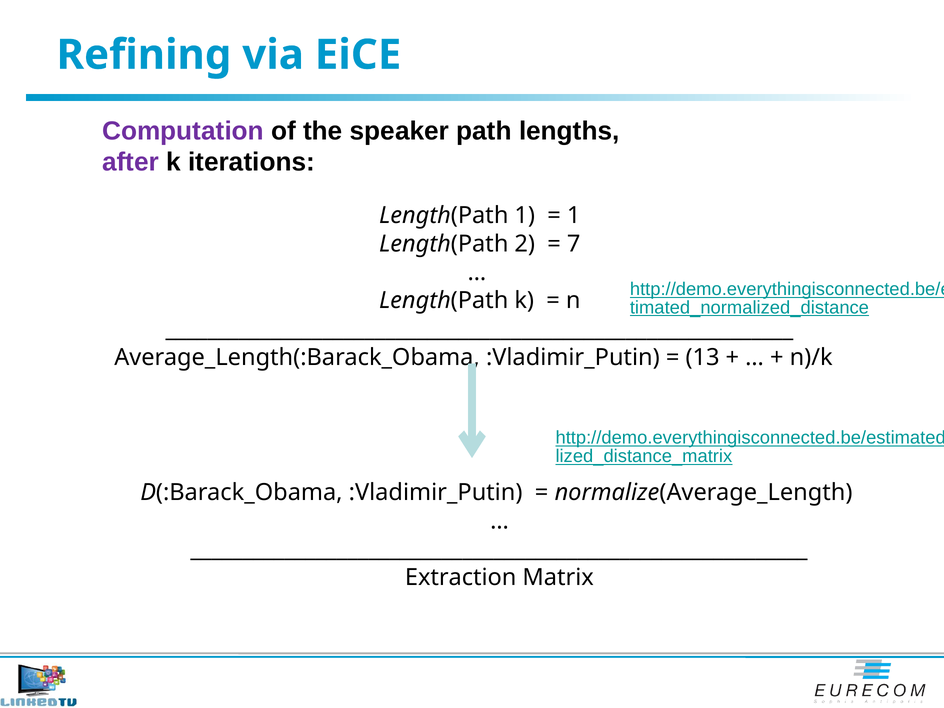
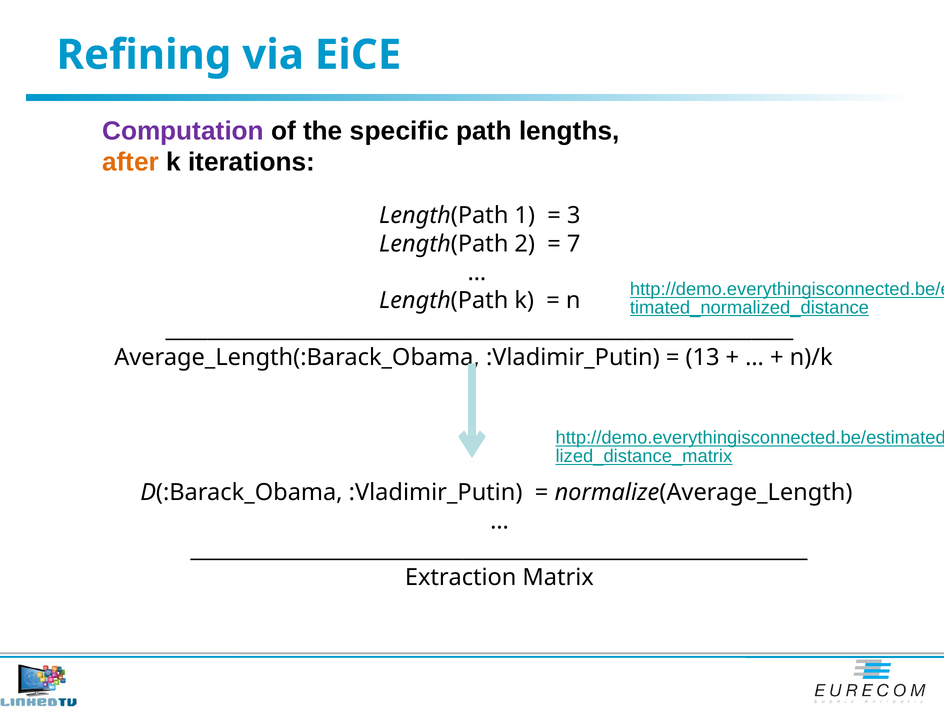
speaker: speaker -> specific (399, 131)
after colour: purple -> orange (131, 162)
1: 1 -> 3 (574, 216)
